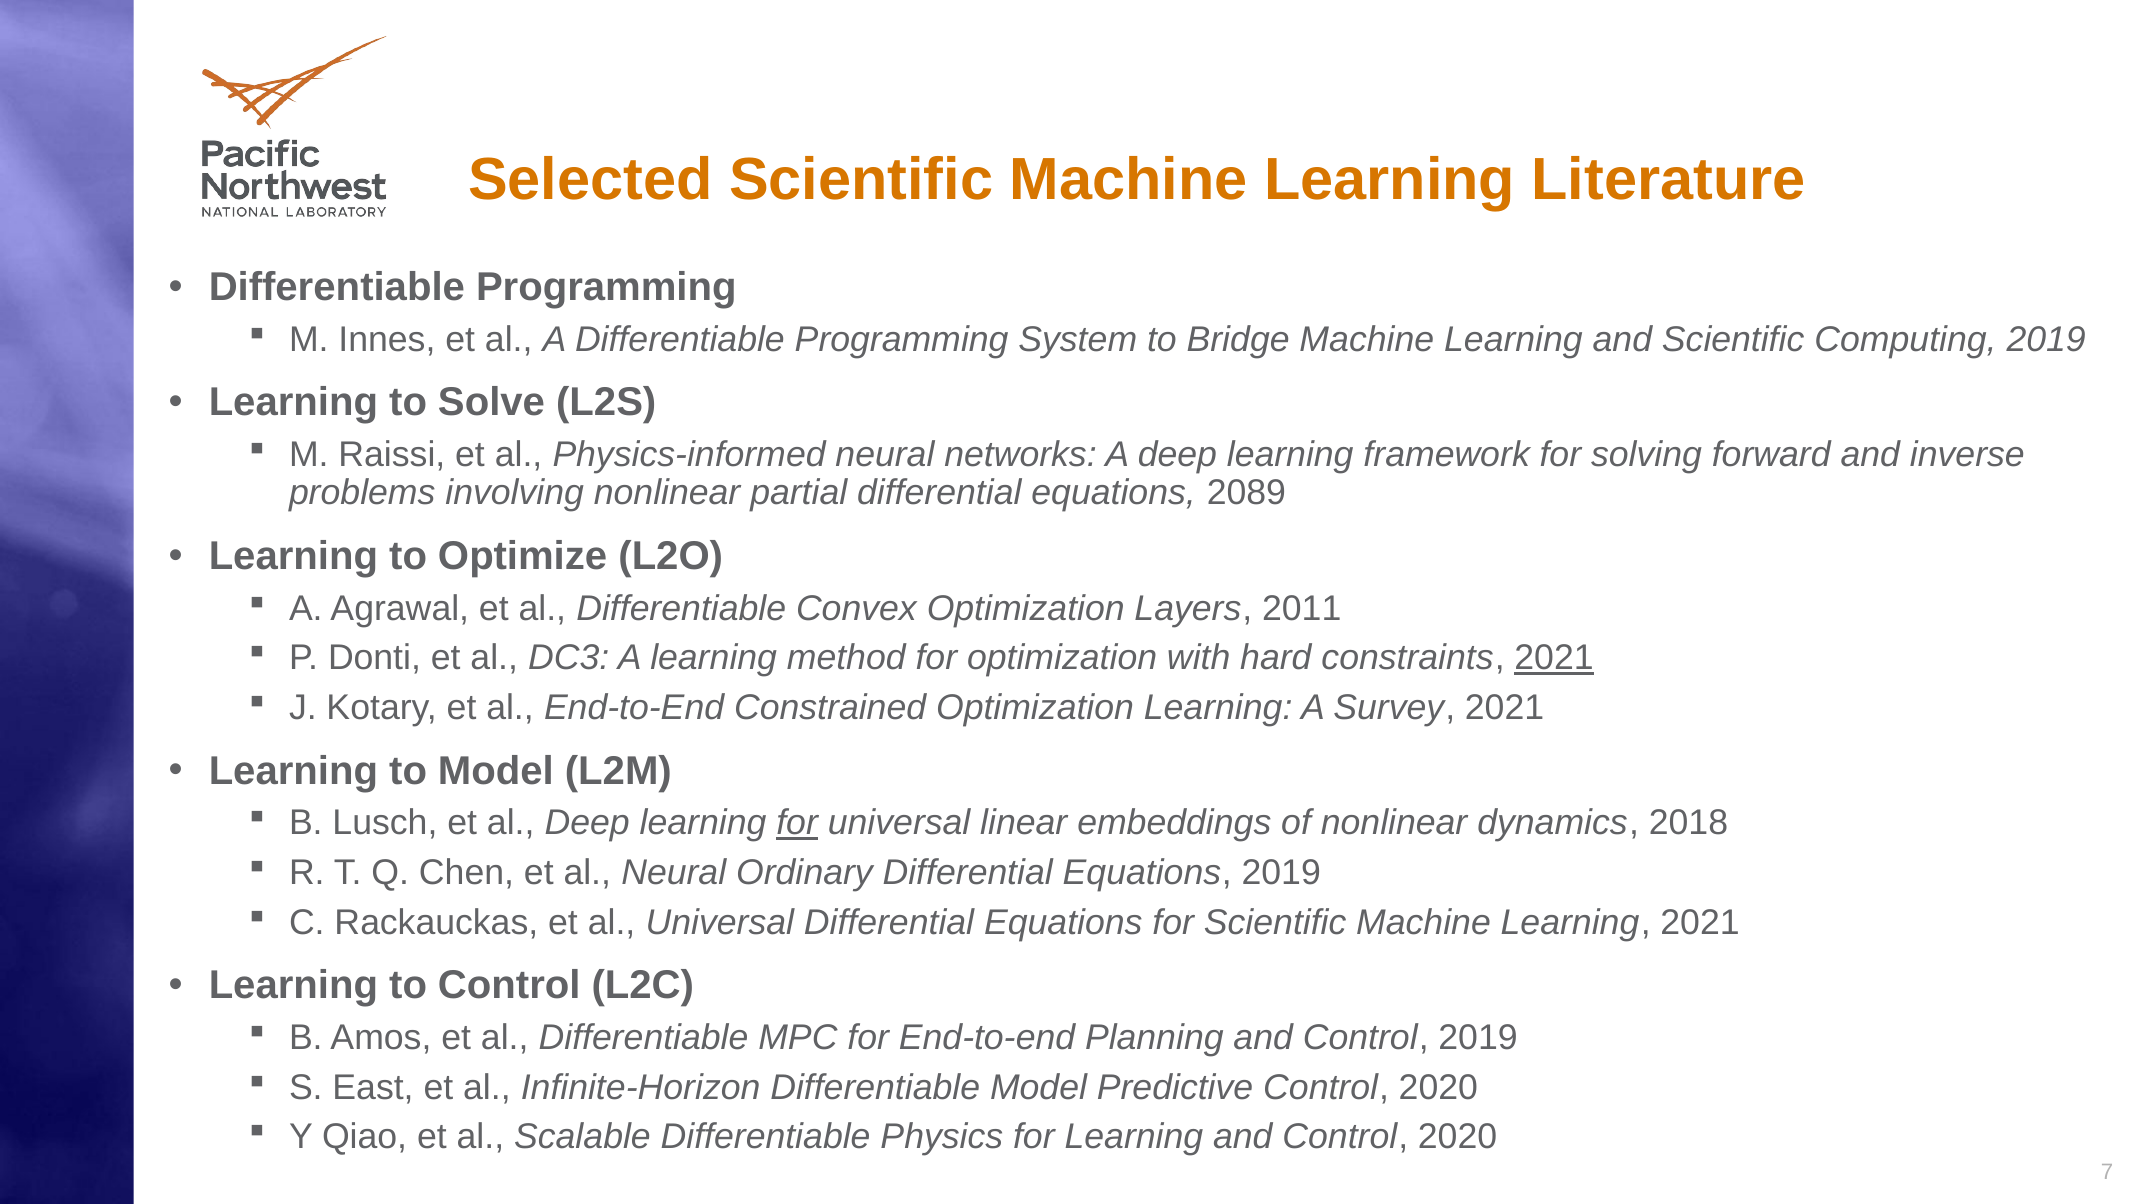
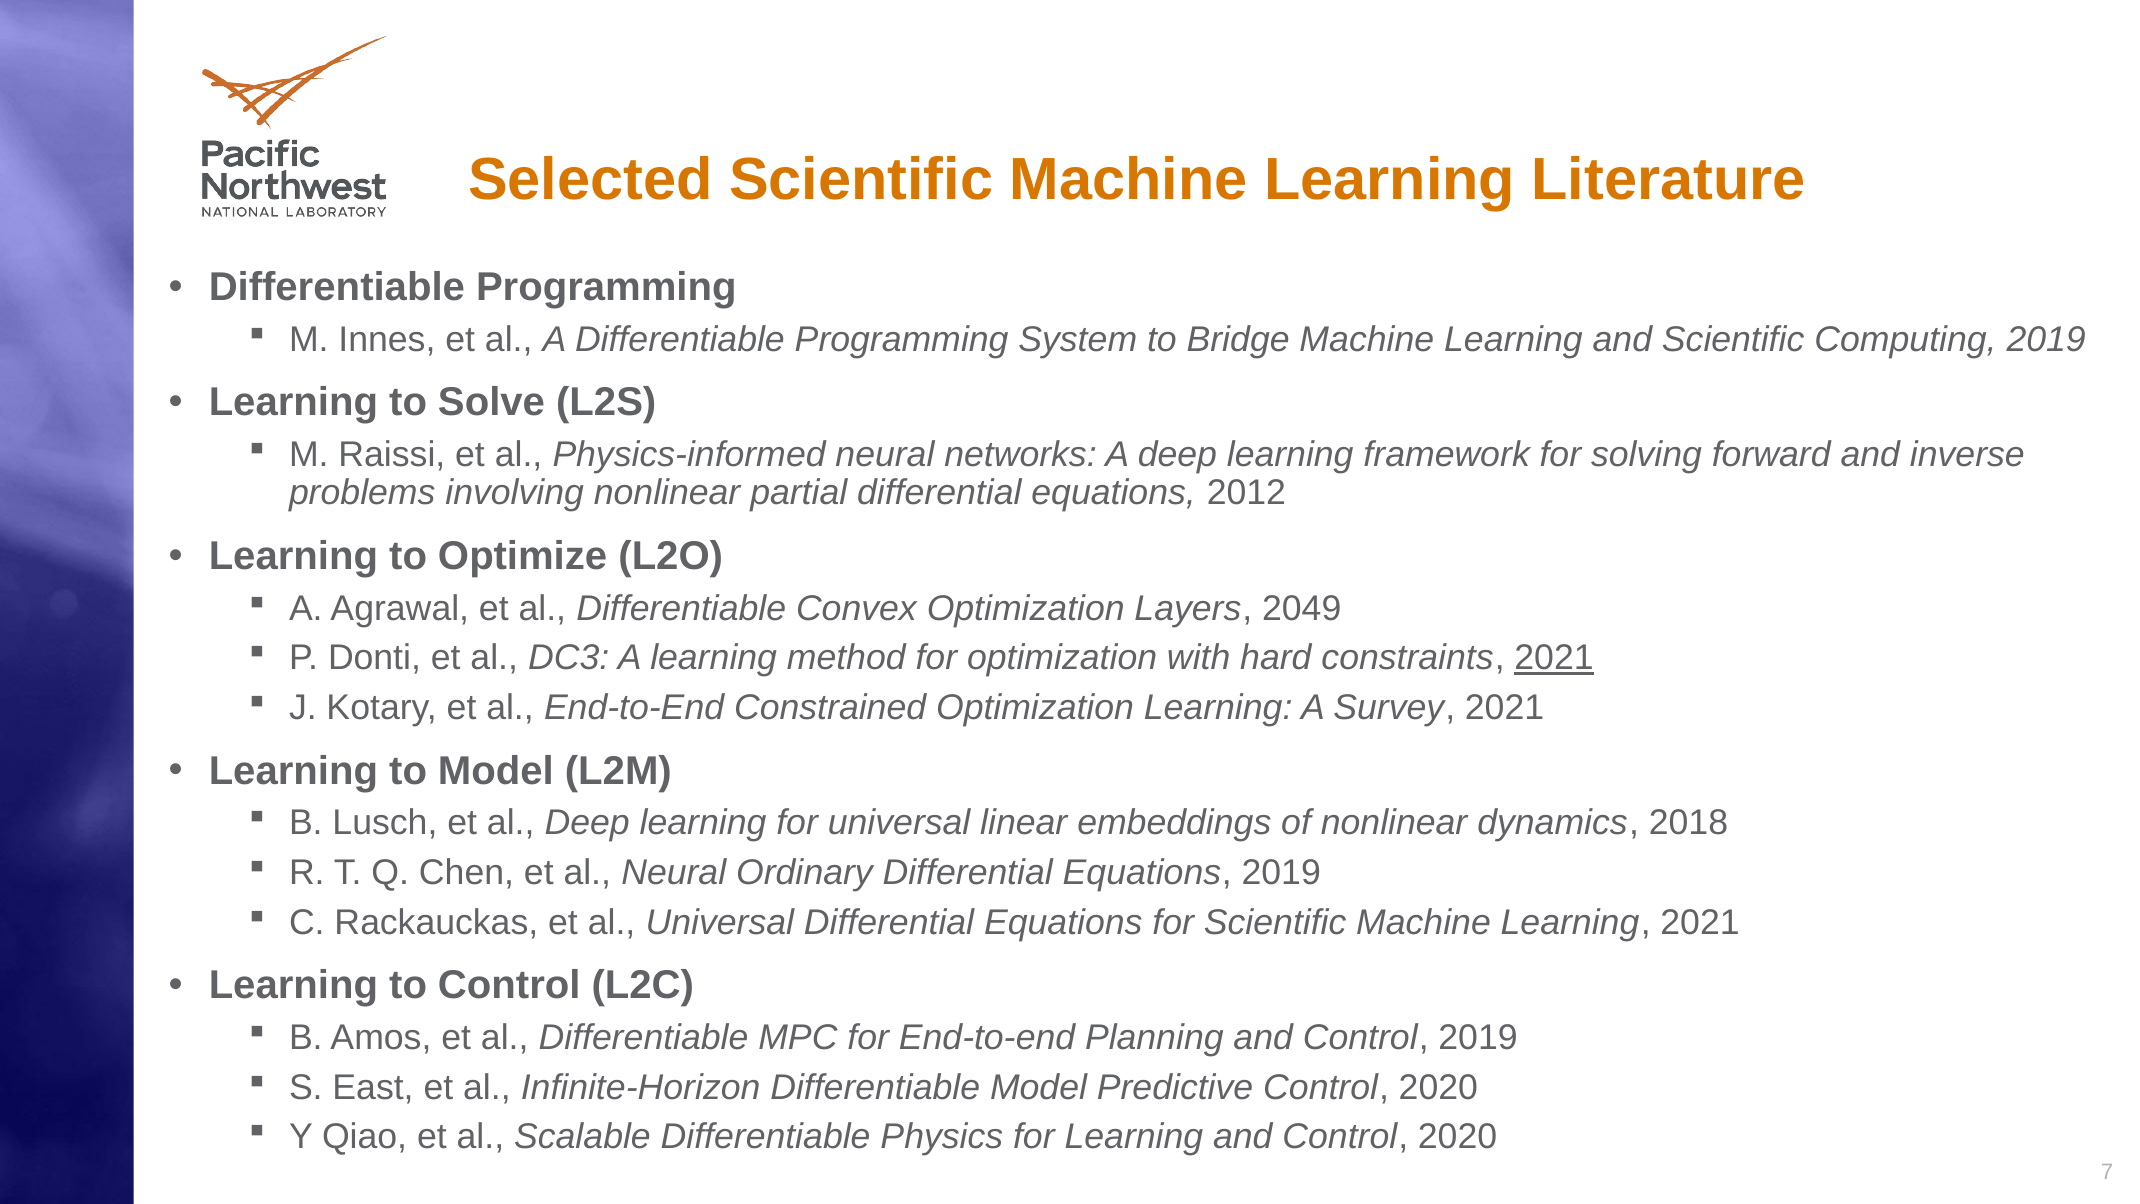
2089: 2089 -> 2012 (1246, 493)
2011: 2011 -> 2049 (1302, 608)
for underline: present -> none (797, 823)
